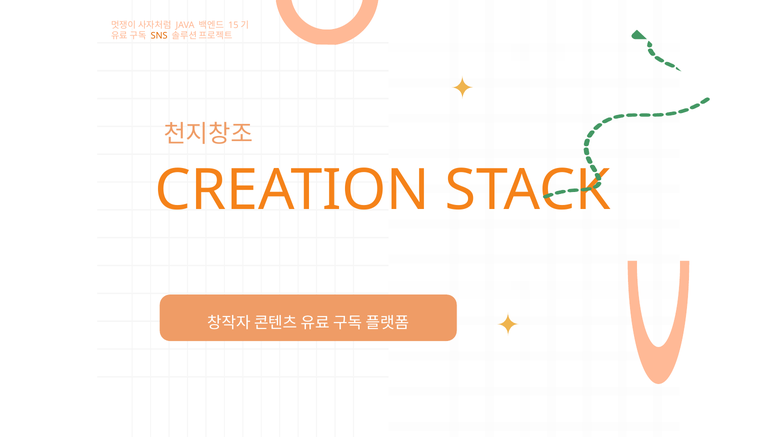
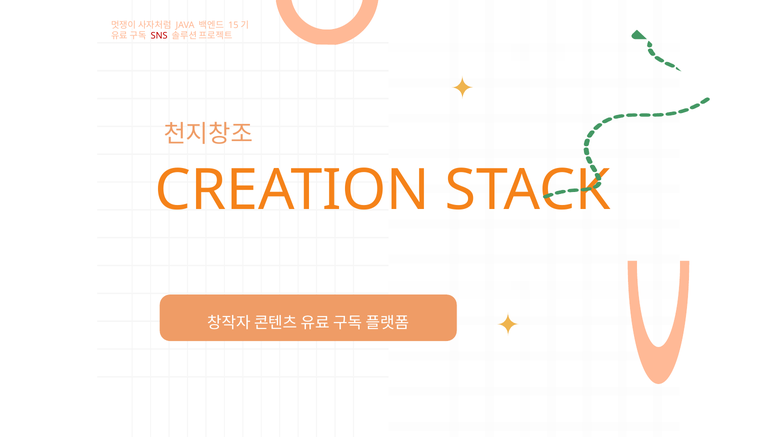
SNS colour: orange -> red (159, 36)
